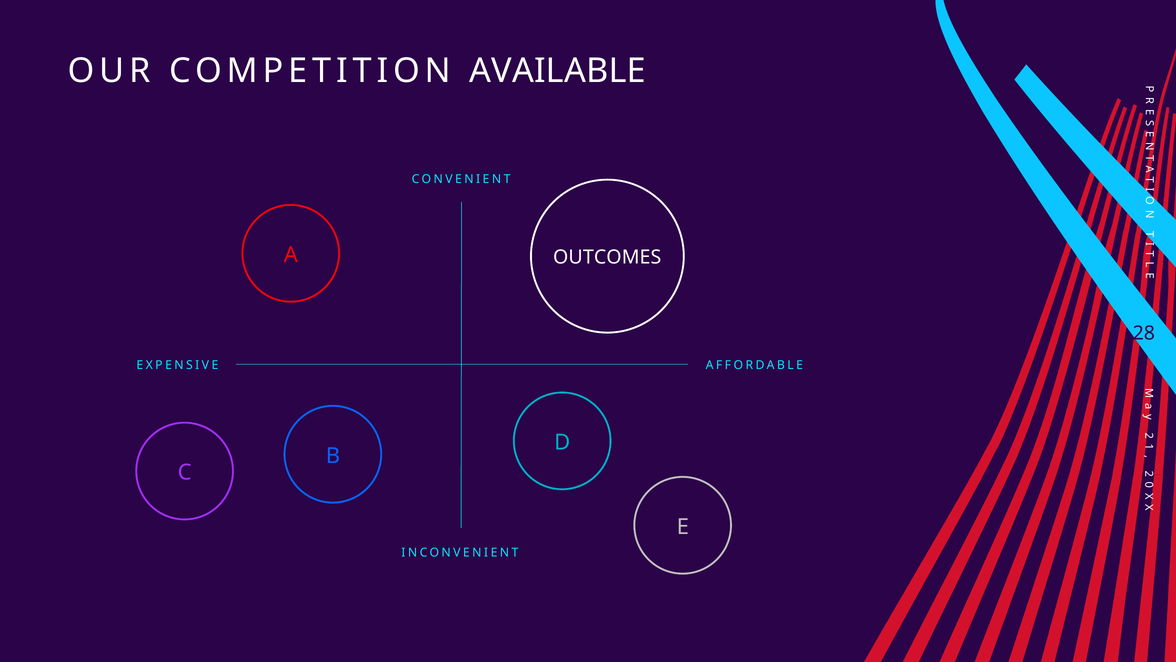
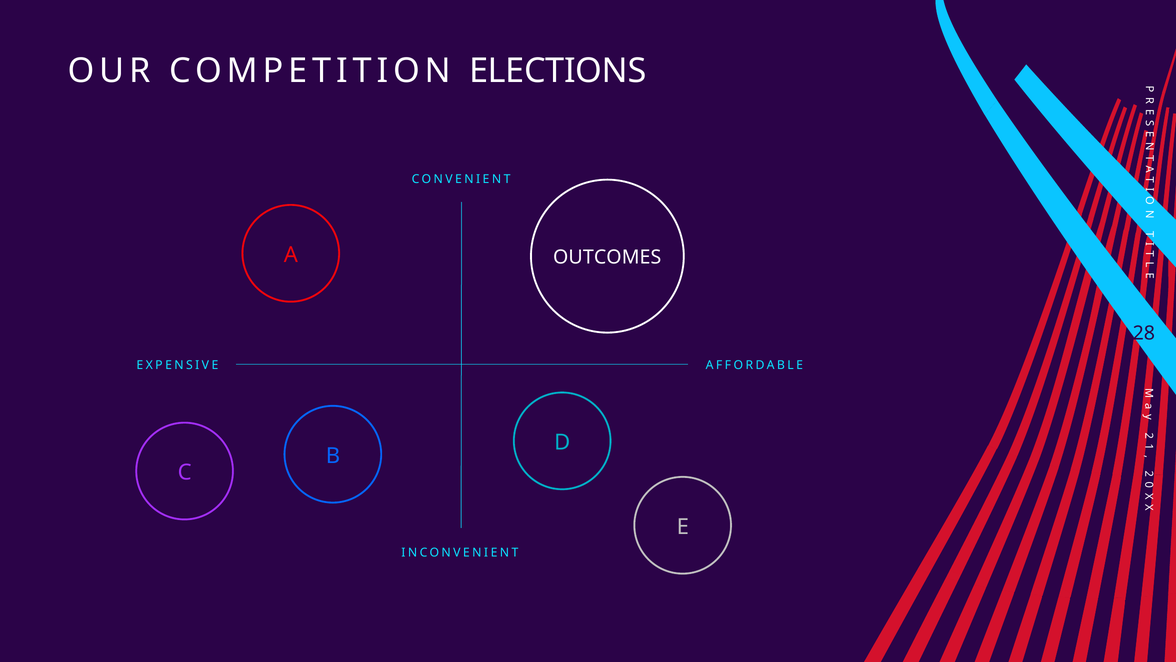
AVAILABLE: AVAILABLE -> ELECTIONS (558, 71)
